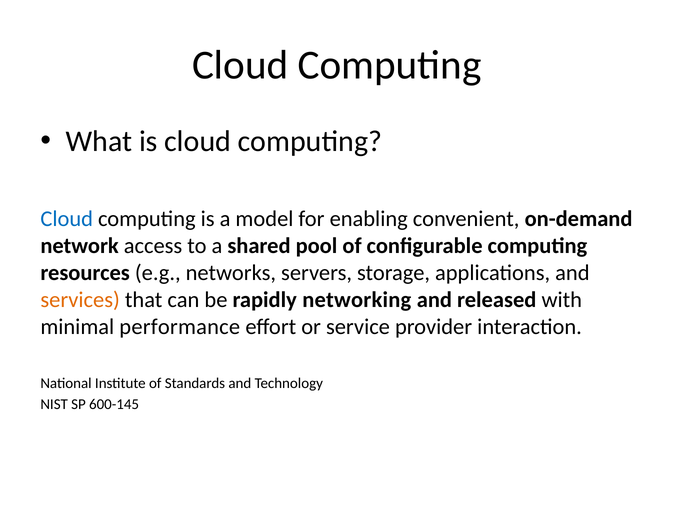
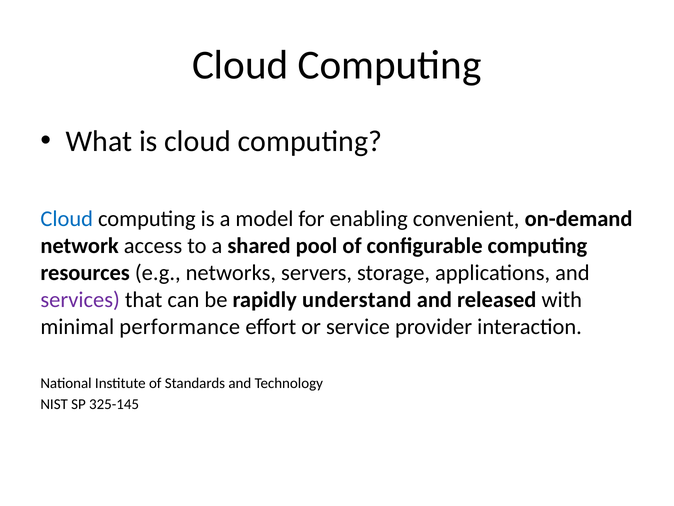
services colour: orange -> purple (80, 300)
networking: networking -> understand (357, 300)
600-145: 600-145 -> 325-145 (114, 404)
